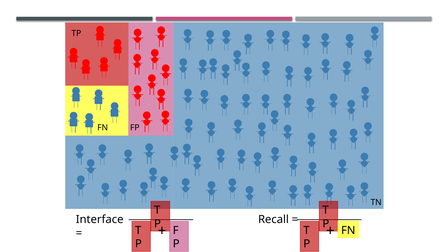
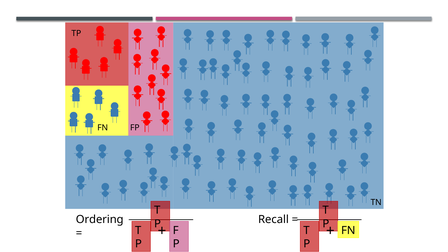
Interface: Interface -> Ordering (100, 220)
